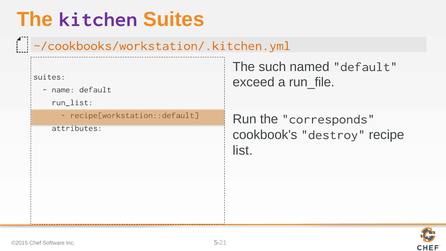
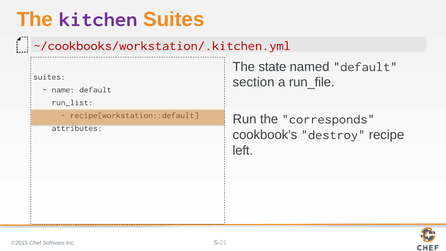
~/cookbooks/workstation/.kitchen.yml colour: orange -> red (162, 46)
such: such -> state (272, 67)
exceed: exceed -> section (254, 82)
list: list -> left (243, 150)
